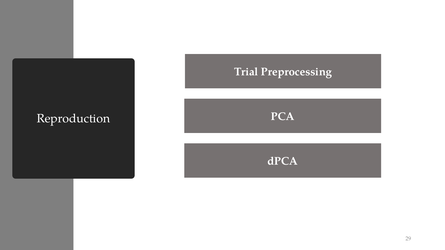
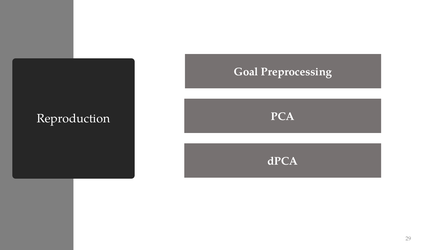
Trial: Trial -> Goal (246, 72)
